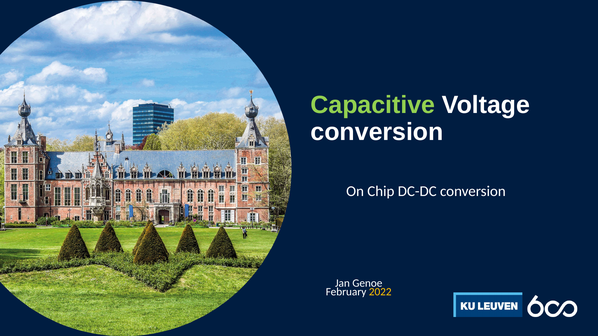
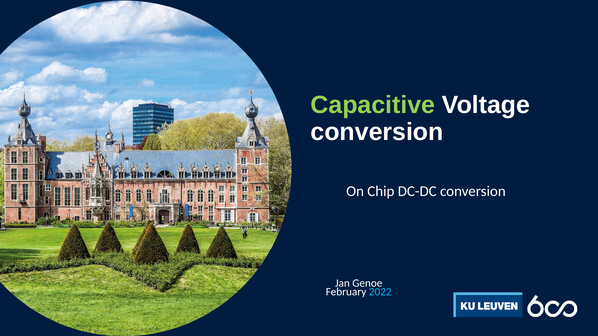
2022 colour: yellow -> light blue (380, 292)
